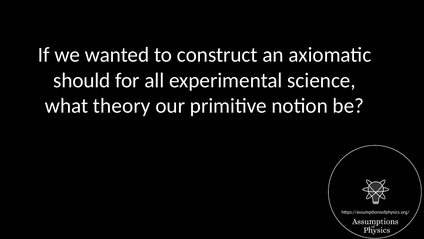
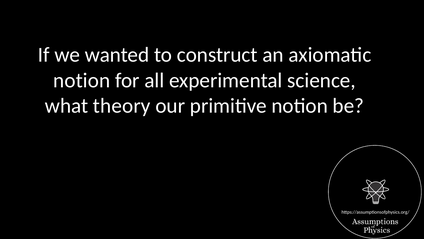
should: should -> notion (82, 80)
